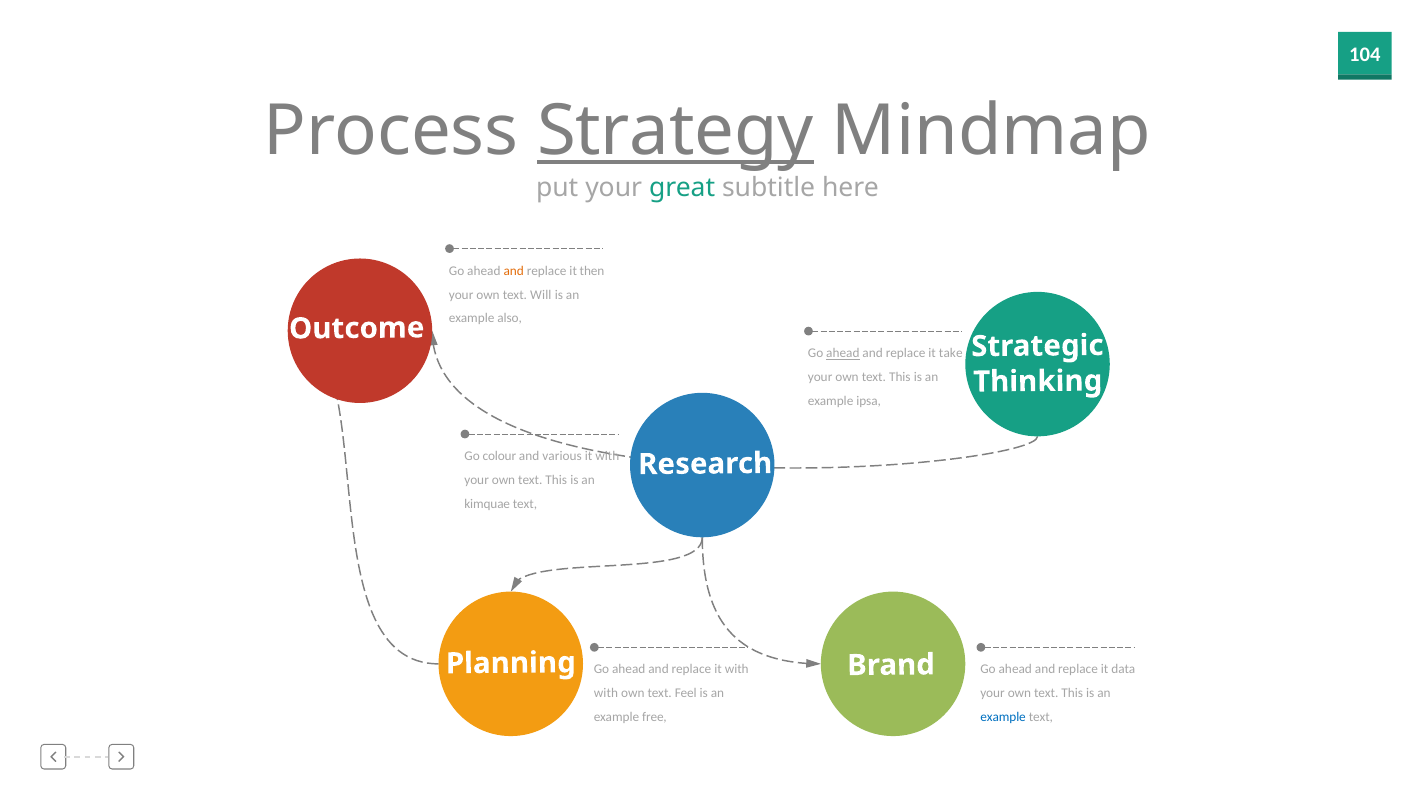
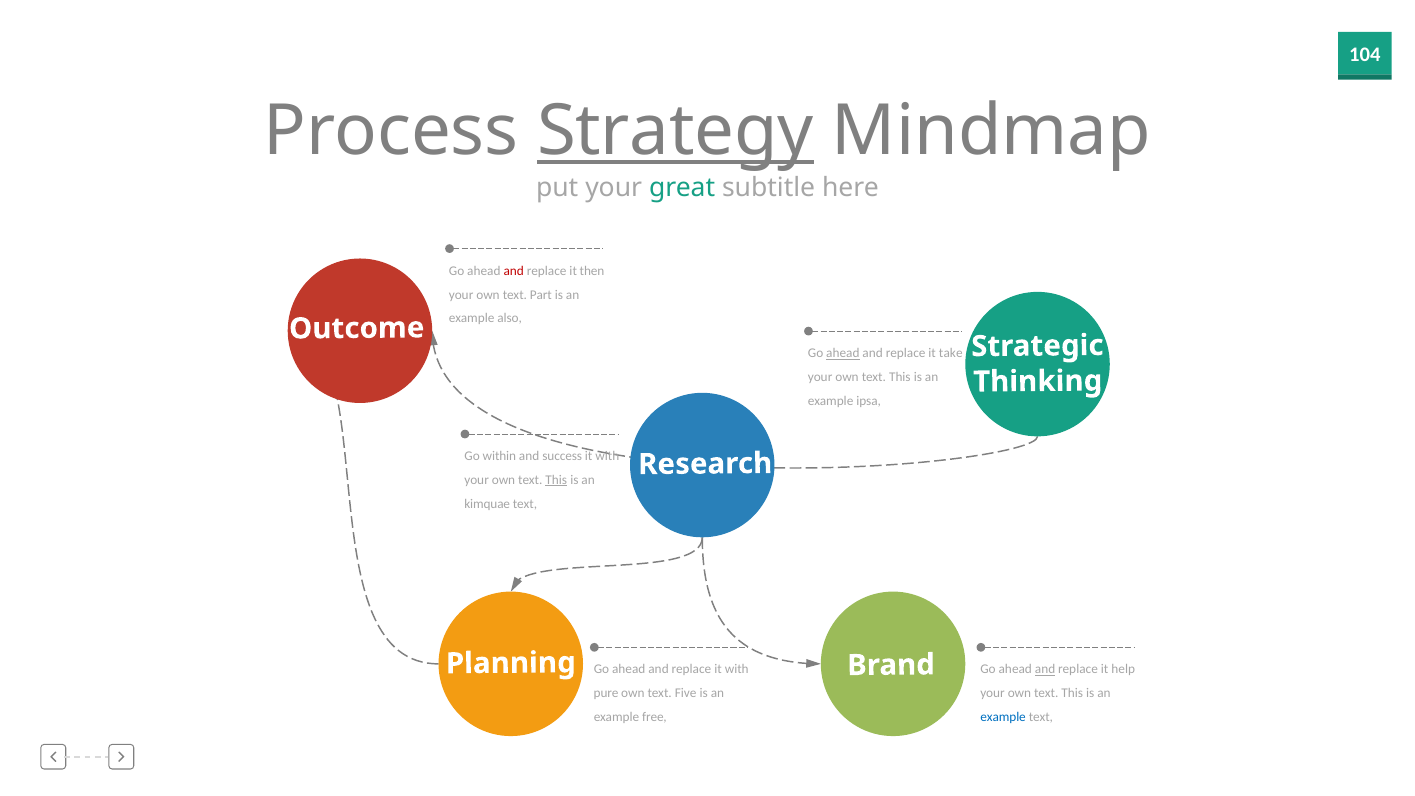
and colour: orange -> red (514, 271)
Will: Will -> Part (541, 295)
colour: colour -> within (499, 456)
various: various -> success (562, 456)
This underline: none -> present (556, 480)
and underline: none -> present (1045, 669)
data: data -> help (1123, 669)
with: with -> pure (606, 693)
Feel: Feel -> Five (686, 693)
